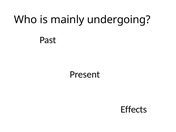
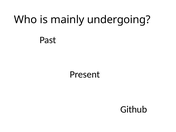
Effects: Effects -> Github (134, 109)
